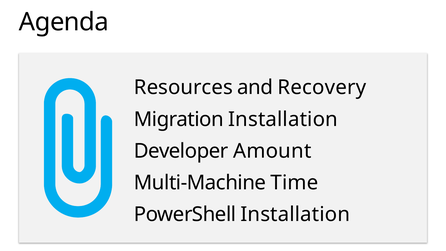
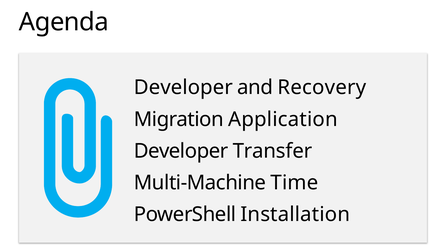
Resources: Resources -> Developer (183, 88)
Migration Installation: Installation -> Application (283, 119)
Amount: Amount -> Transfer (272, 151)
